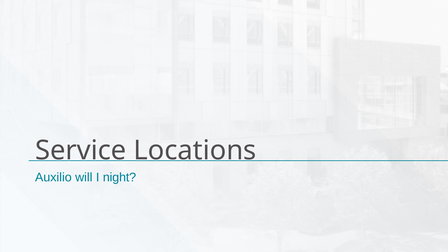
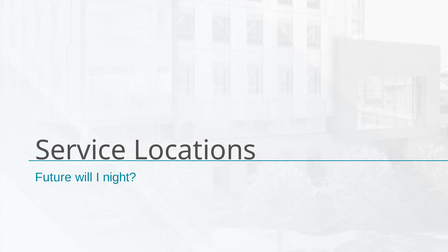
Auxilio: Auxilio -> Future (53, 178)
